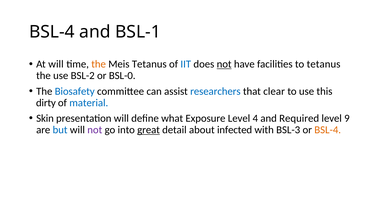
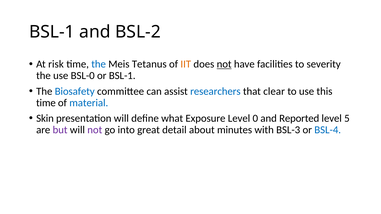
BSL-4: BSL-4 -> BSL-1 (52, 32)
BSL-1: BSL-1 -> BSL-2 (138, 32)
At will: will -> risk (56, 64)
the colour: orange -> blue (99, 64)
IIT colour: blue -> orange (186, 64)
to tetanus: tetanus -> severity (324, 64)
BSL-2: BSL-2 -> BSL-0 (83, 76)
or BSL-0: BSL-0 -> BSL-1 (122, 76)
dirty: dirty -> time (46, 103)
4: 4 -> 0 (255, 119)
Required: Required -> Reported (299, 119)
9: 9 -> 5 (347, 119)
but colour: blue -> purple (60, 130)
great underline: present -> none (149, 130)
infected: infected -> minutes (235, 130)
BSL-4 colour: orange -> blue (328, 130)
